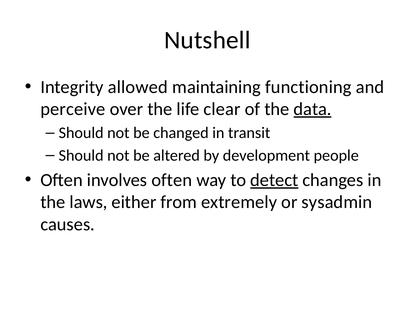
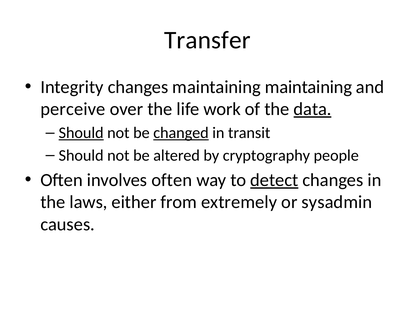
Nutshell: Nutshell -> Transfer (207, 40)
Integrity allowed: allowed -> changes (138, 87)
maintaining functioning: functioning -> maintaining (308, 87)
clear: clear -> work (222, 109)
Should underline: none -> present (81, 133)
changed underline: none -> present (181, 133)
development: development -> cryptography (266, 156)
